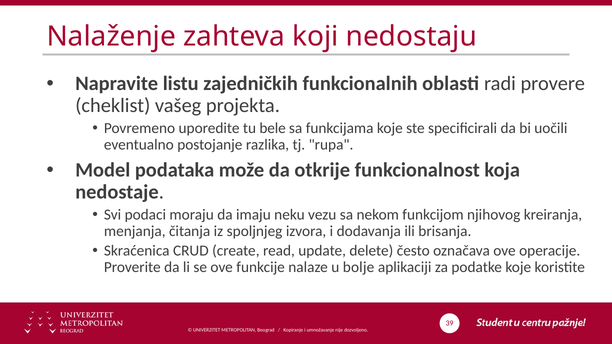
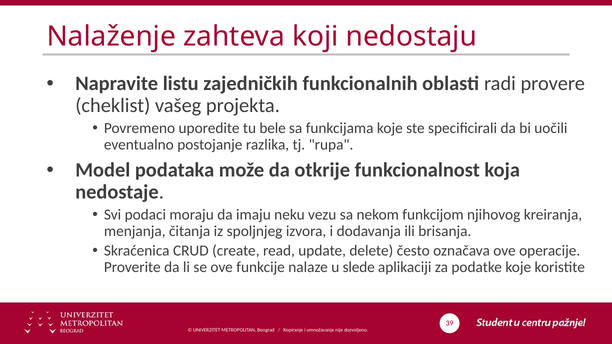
bolje: bolje -> slede (359, 268)
